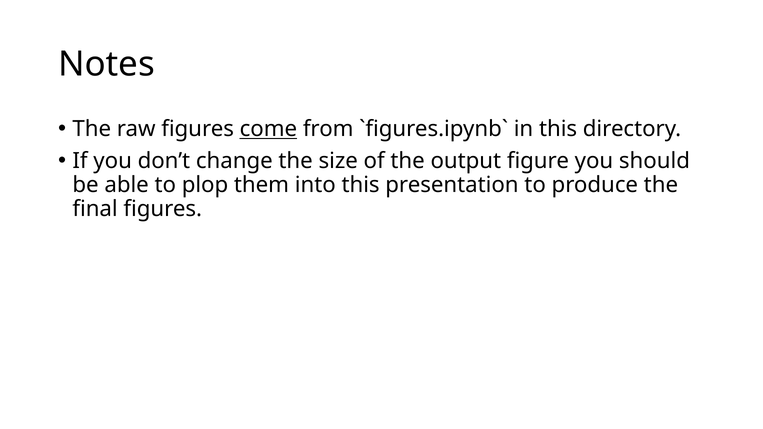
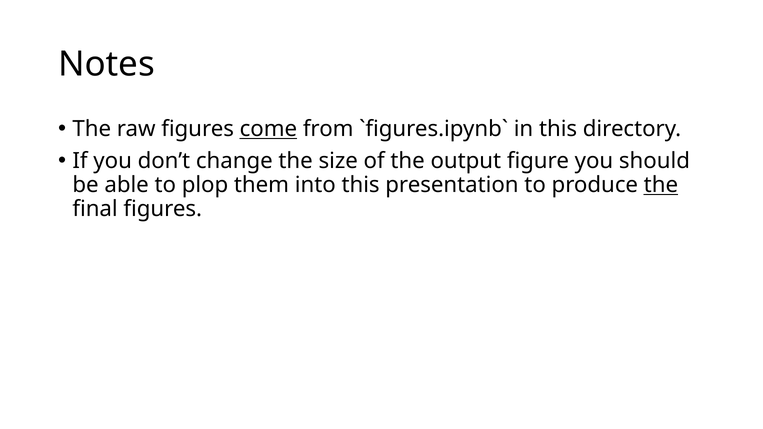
the underline: none -> present (661, 185)
